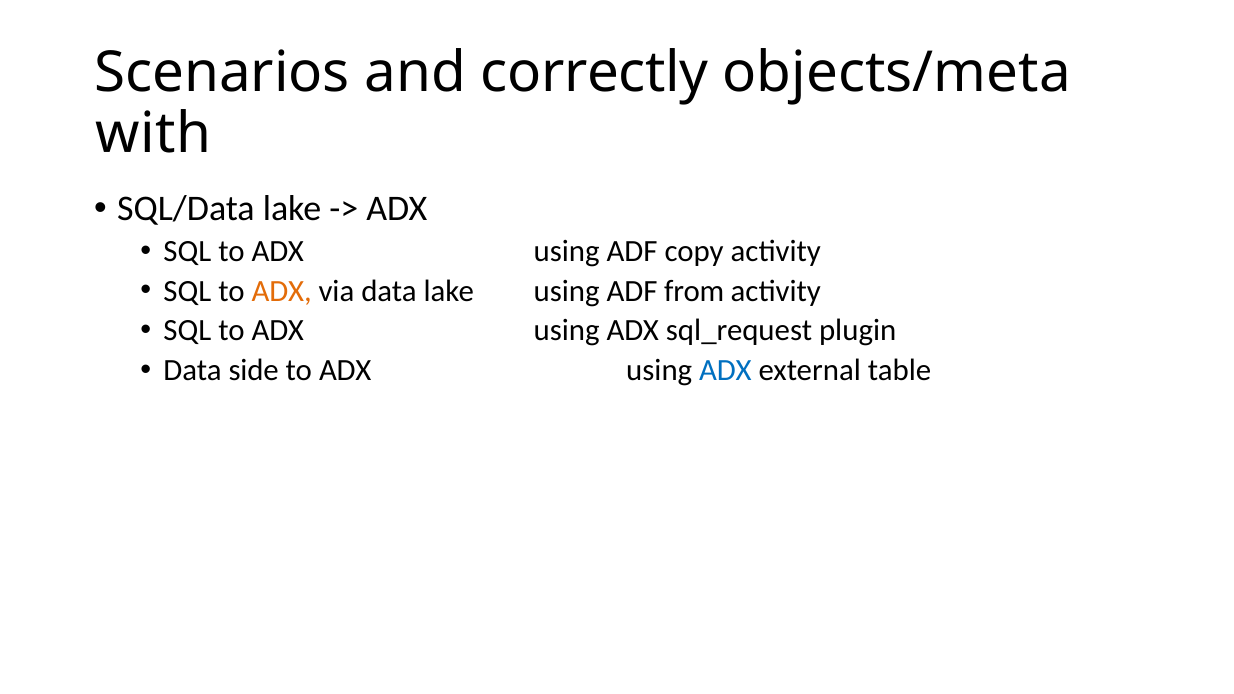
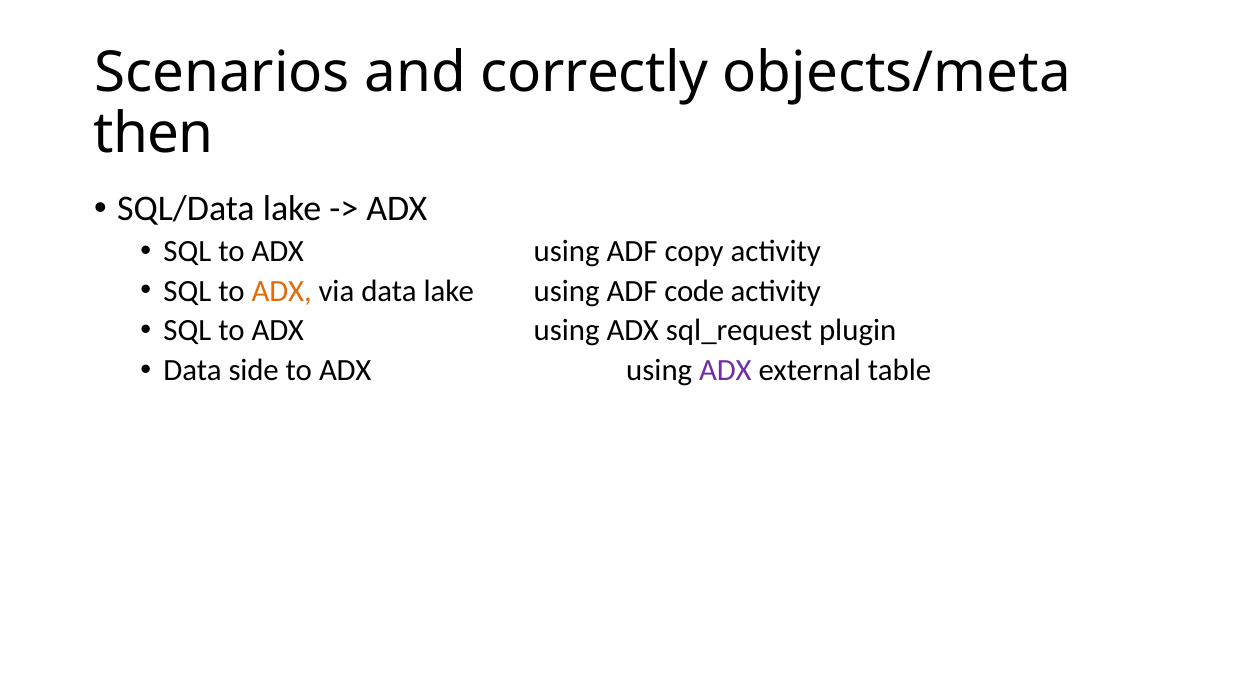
with: with -> then (154, 134)
from: from -> code (694, 291)
ADX colour: blue -> purple (725, 370)
